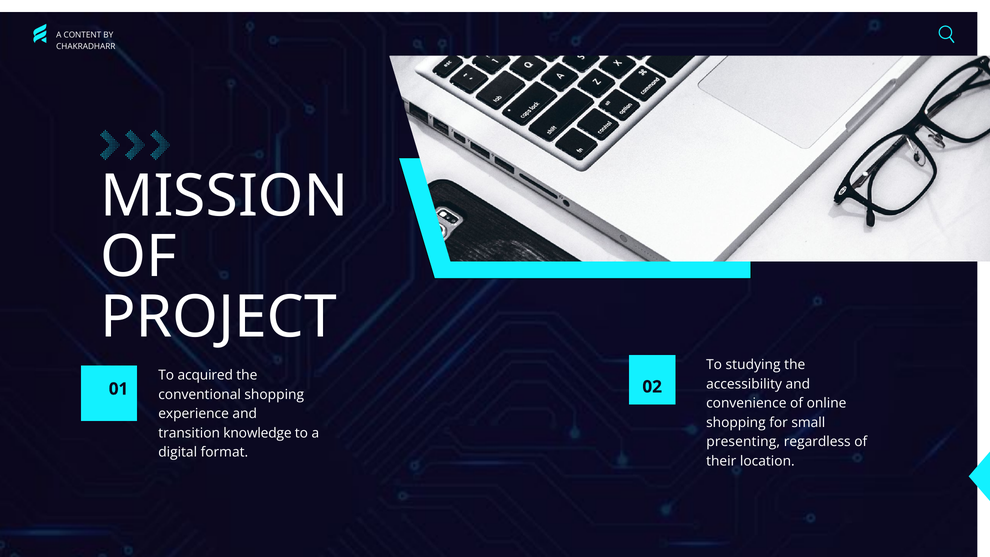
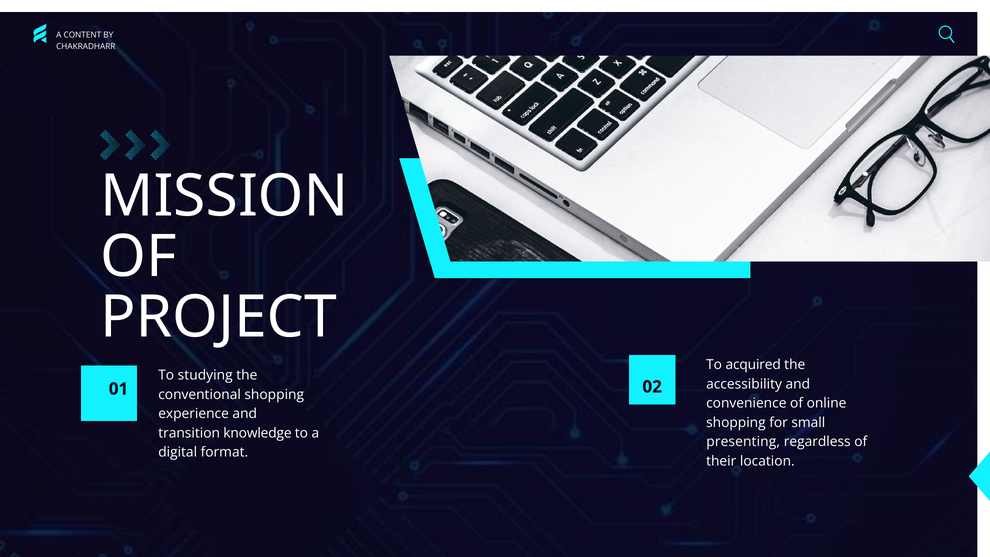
studying: studying -> acquired (753, 365)
acquired: acquired -> studying (205, 375)
